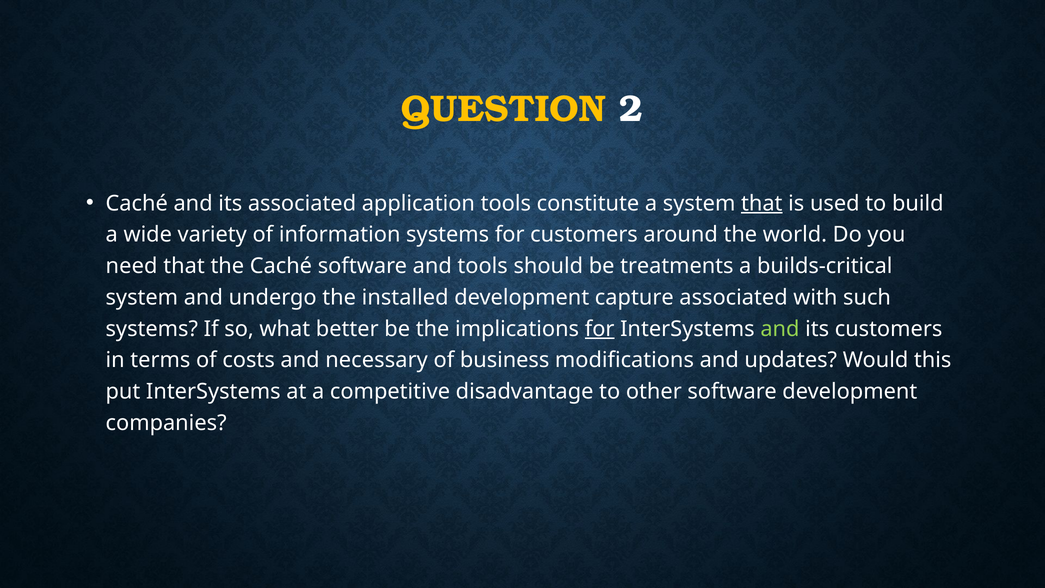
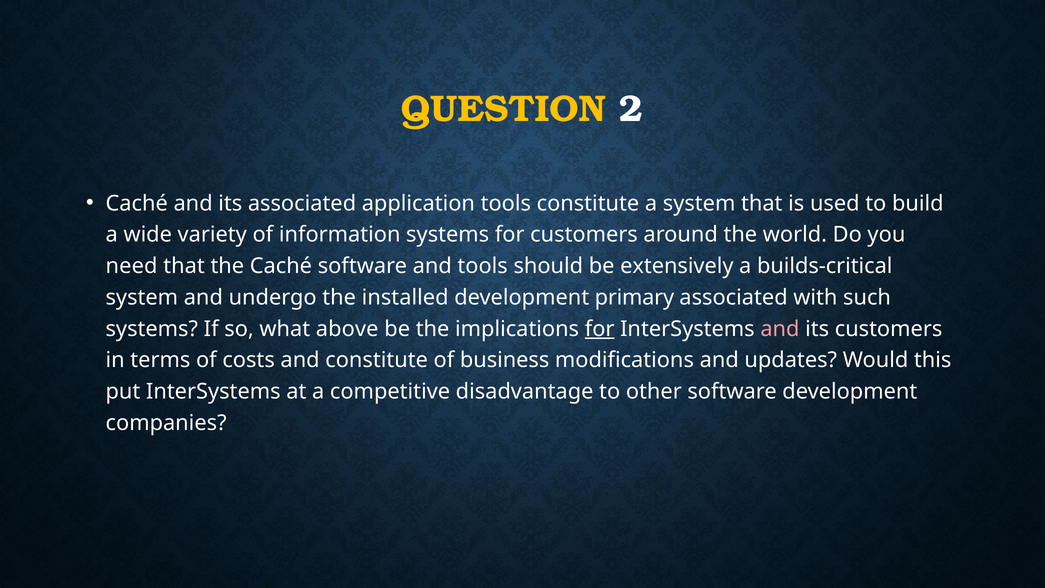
that underline: present -> none (762, 203)
treatments: treatments -> extensively (677, 266)
capture: capture -> primary (634, 297)
better: better -> above (347, 329)
and colour: light green -> pink (780, 329)
and necessary: necessary -> constitute (377, 360)
